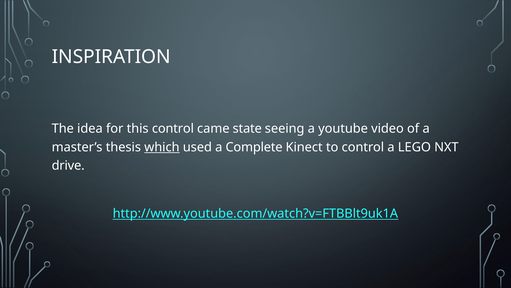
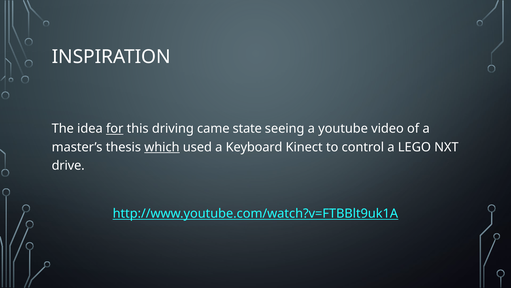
for underline: none -> present (115, 128)
this control: control -> driving (173, 128)
Complete: Complete -> Keyboard (254, 147)
